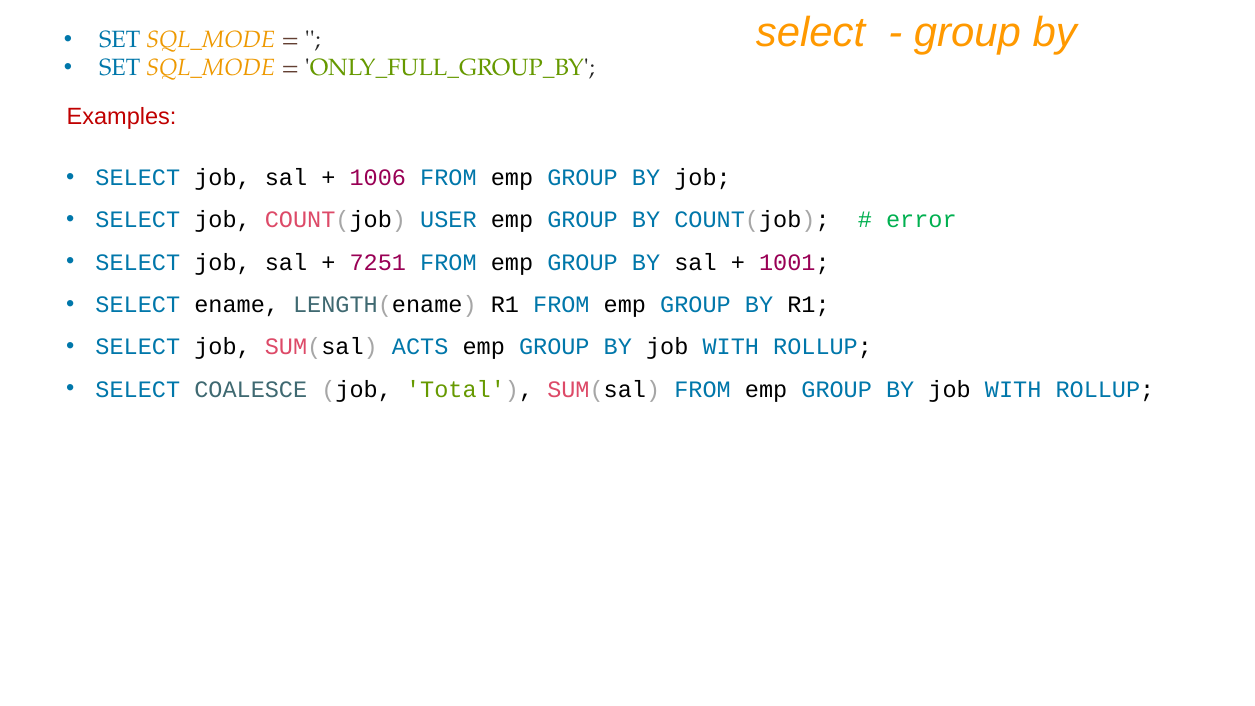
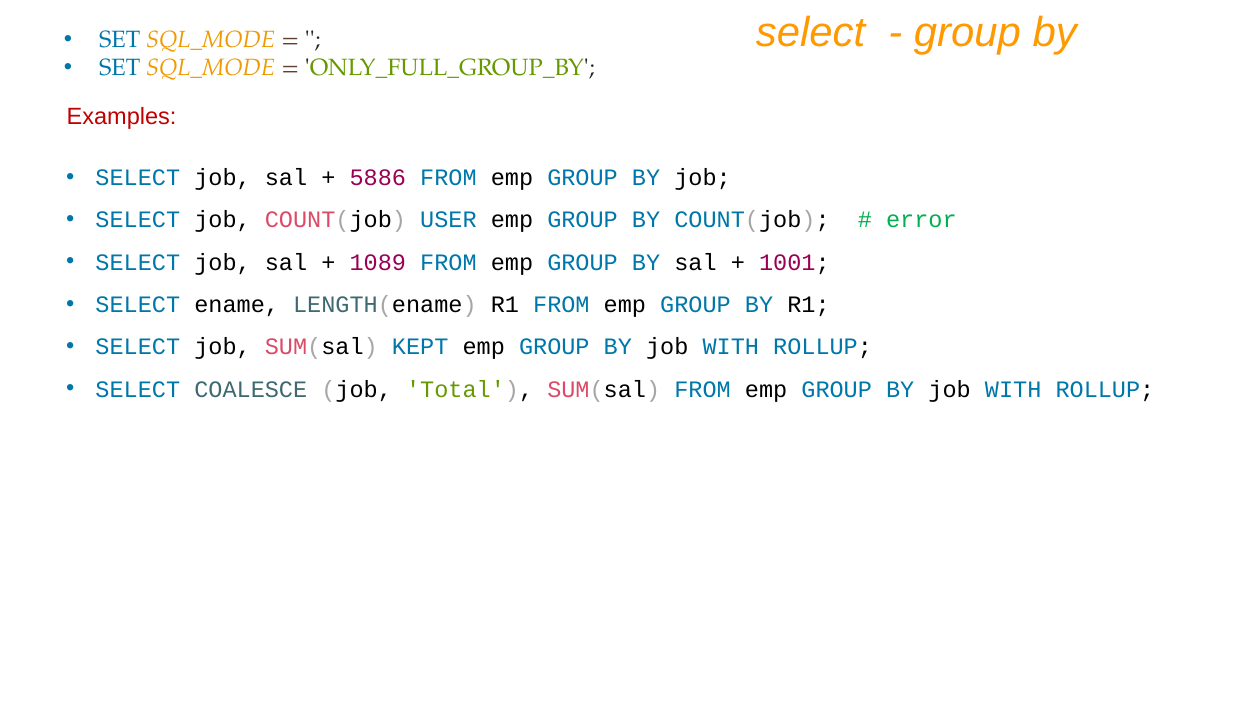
1006: 1006 -> 5886 (378, 178)
7251: 7251 -> 1089 (378, 262)
ACTS: ACTS -> KEPT (420, 347)
